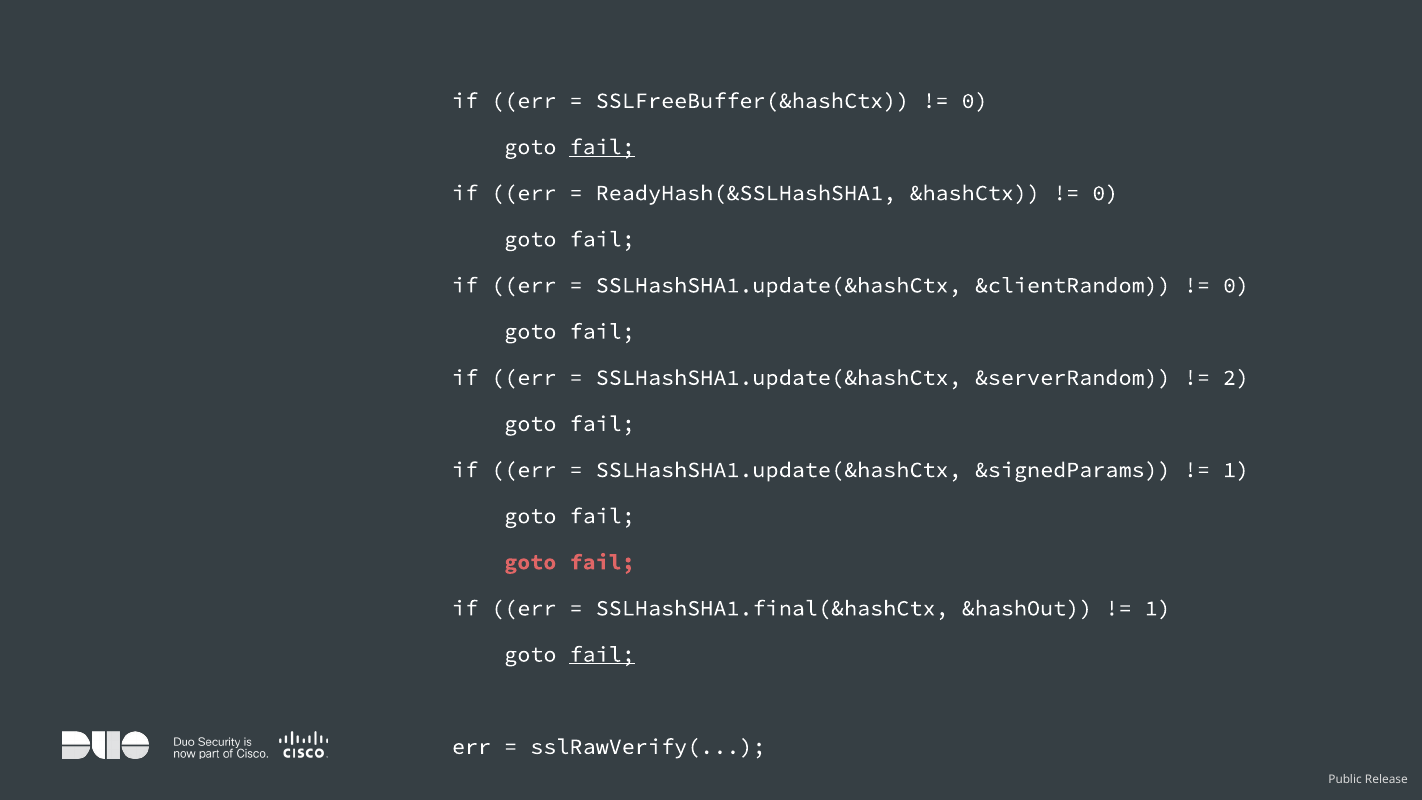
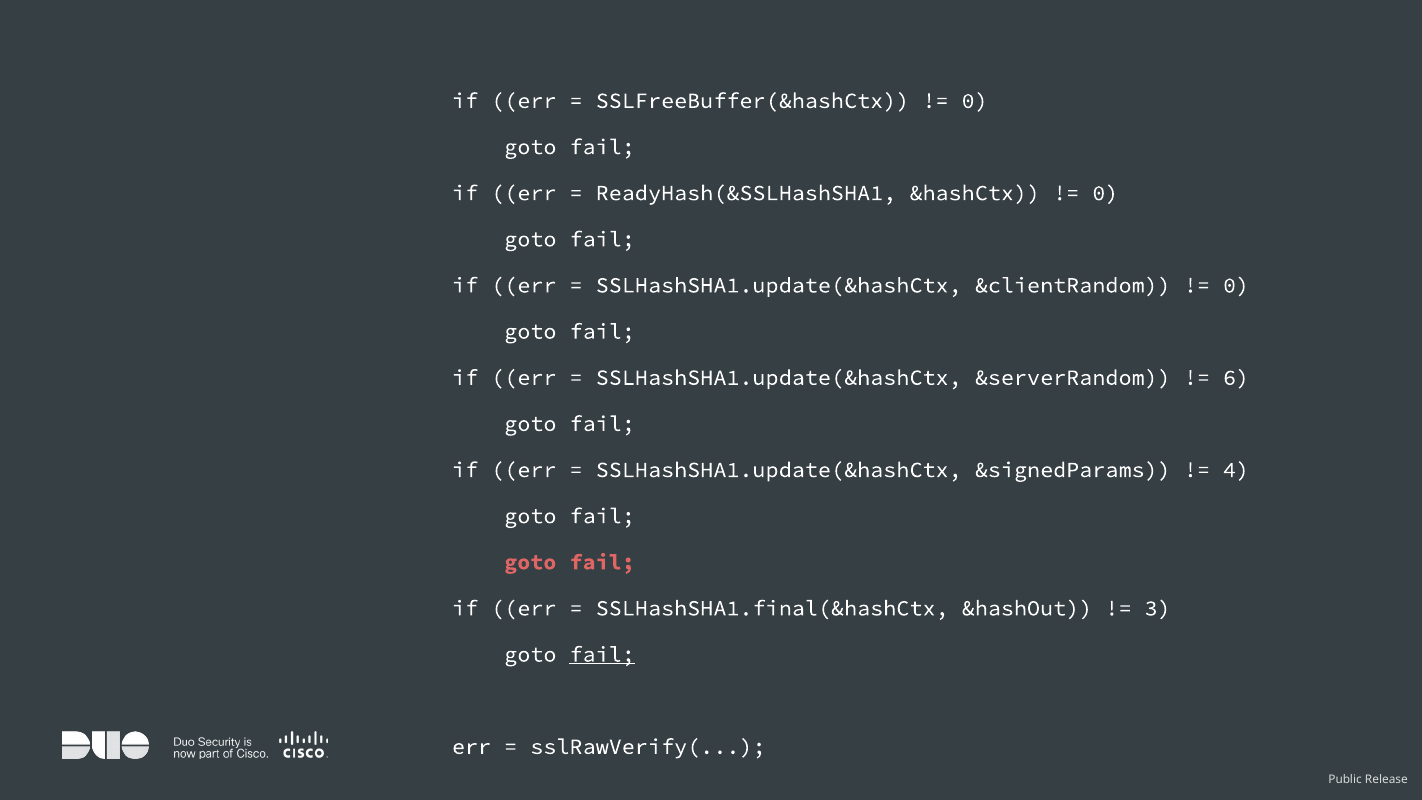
fail underline: present -> none (602, 147)
2: 2 -> 6 (1236, 378)
1: 1 -> 4 (1236, 470)
1: 1 -> 3 (1158, 608)
